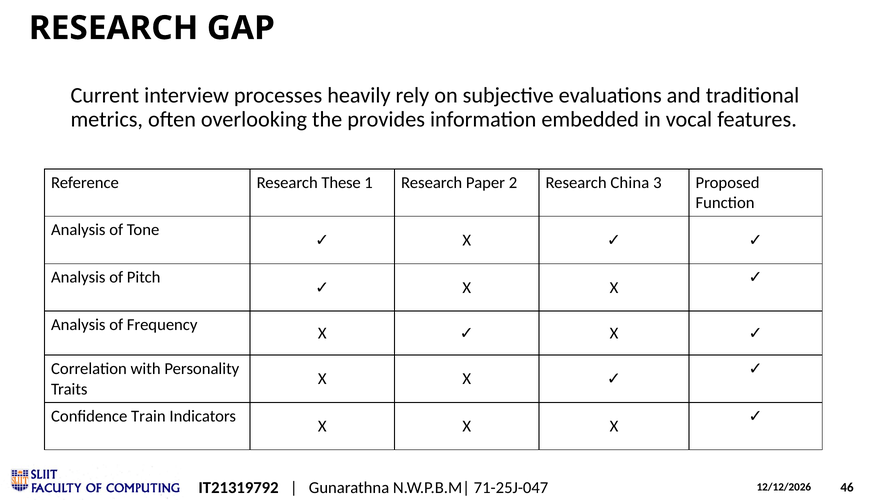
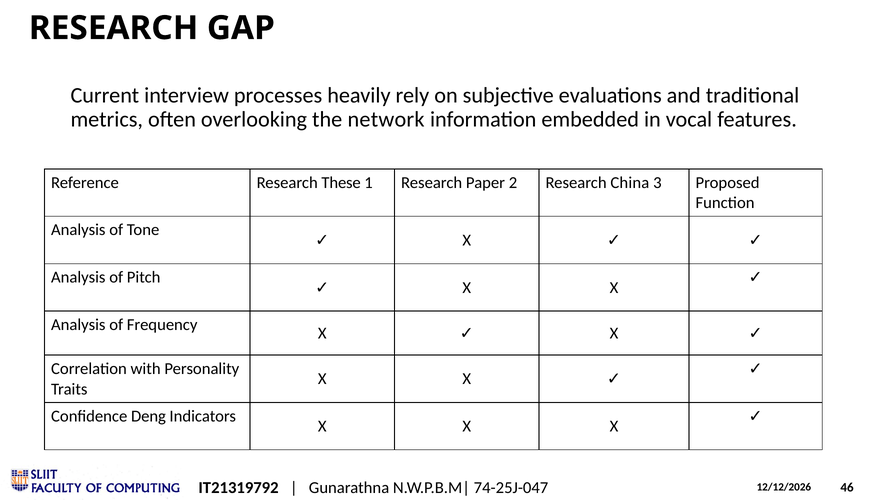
provides: provides -> network (386, 119)
Train: Train -> Deng (148, 416)
71-25J-047: 71-25J-047 -> 74-25J-047 (511, 488)
